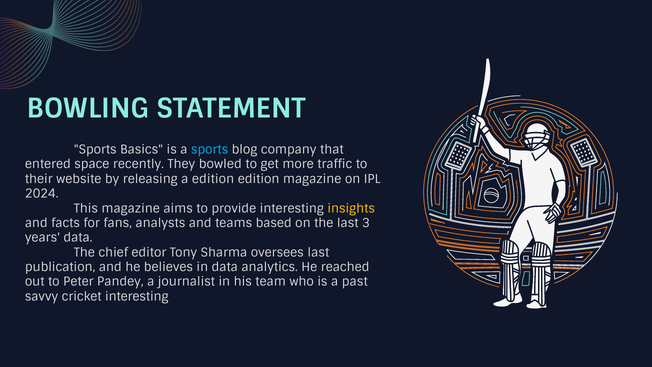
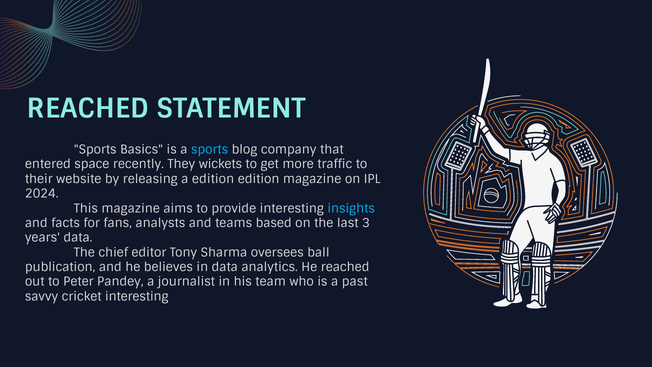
BOWLING: BOWLING -> REACHED (88, 109)
bowled: bowled -> wickets (220, 164)
insights colour: yellow -> light blue (351, 208)
oversees last: last -> ball (318, 252)
